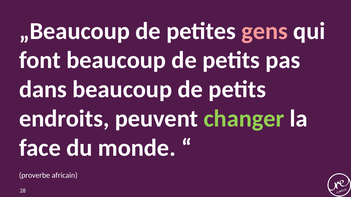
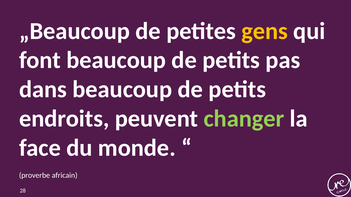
gens colour: pink -> yellow (265, 31)
